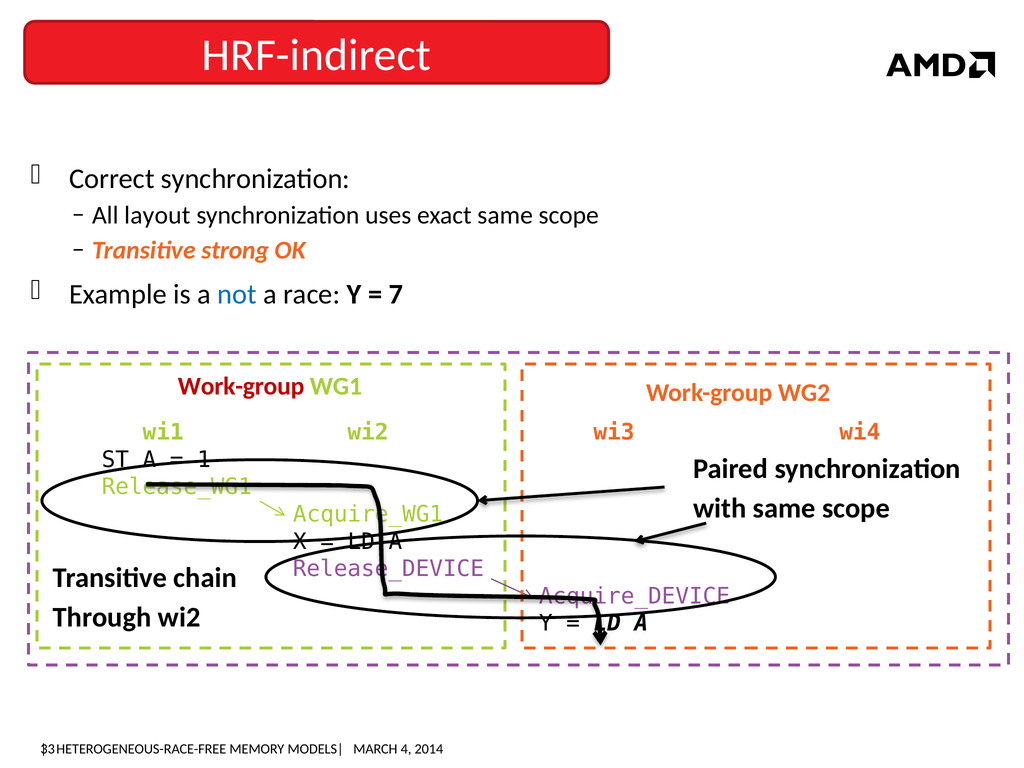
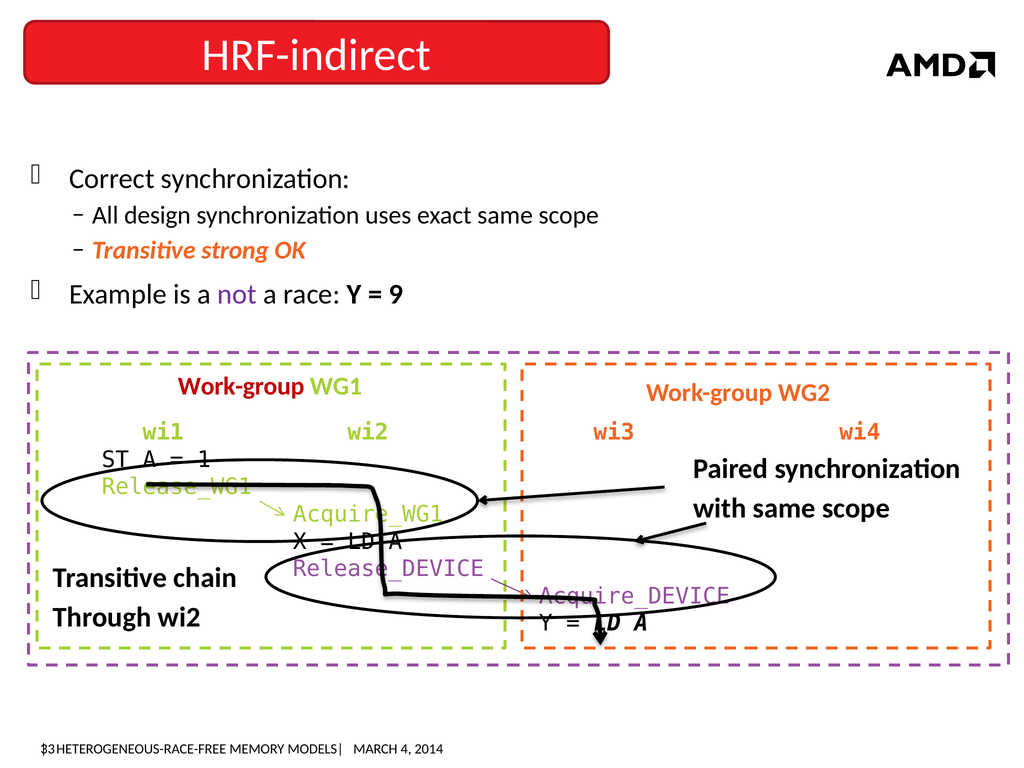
layout: layout -> design (157, 215)
not colour: blue -> purple (237, 294)
7: 7 -> 9 (396, 294)
